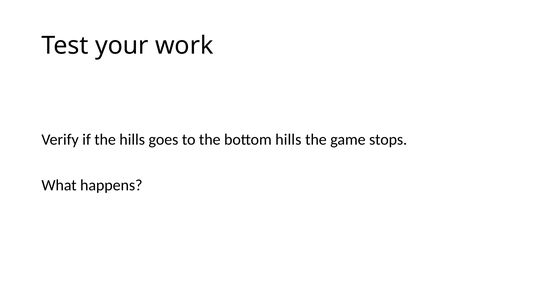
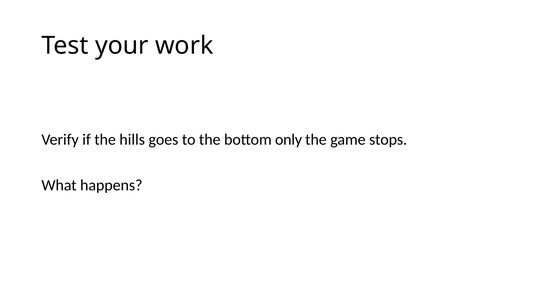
bottom hills: hills -> only (289, 140)
